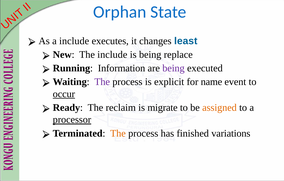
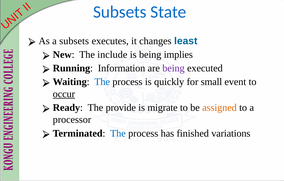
Orphan: Orphan -> Subsets (120, 12)
a include: include -> subsets (74, 41)
replace: replace -> implies (178, 54)
The colour: purple -> blue (102, 82)
explicit: explicit -> quickly (169, 82)
name: name -> small (211, 82)
reclaim: reclaim -> provide (121, 107)
processor underline: present -> none (72, 119)
The colour: orange -> blue (118, 133)
